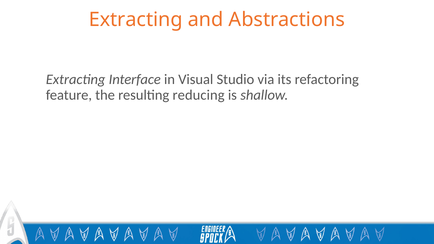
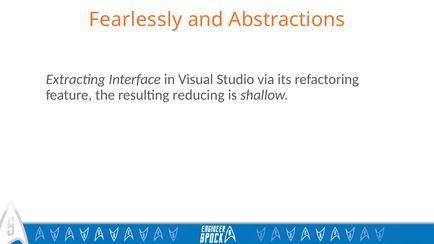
Extracting: Extracting -> Fearlessly (136, 20)
